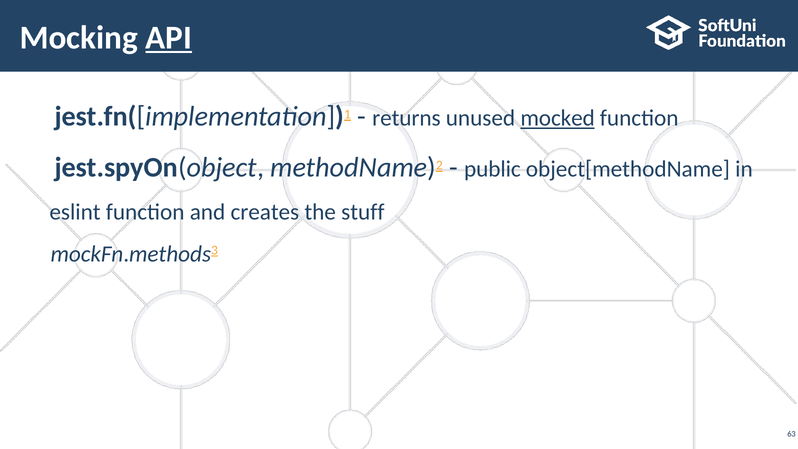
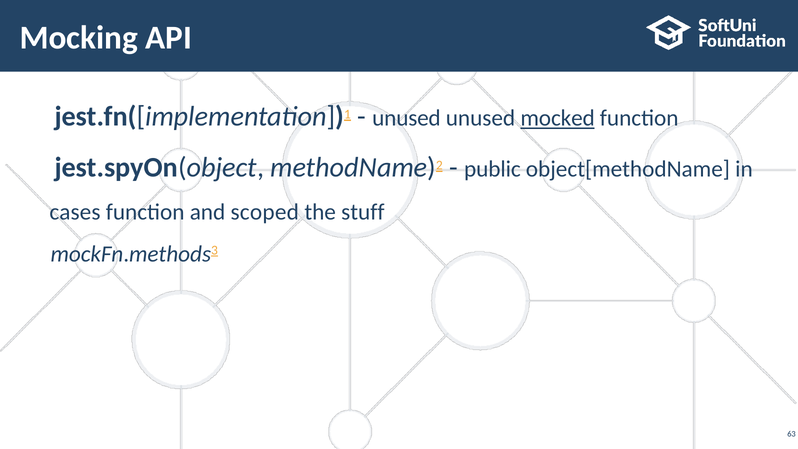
API underline: present -> none (169, 38)
returns: returns -> unused (406, 118)
eslint: eslint -> cases (75, 212)
creates: creates -> scoped (265, 212)
